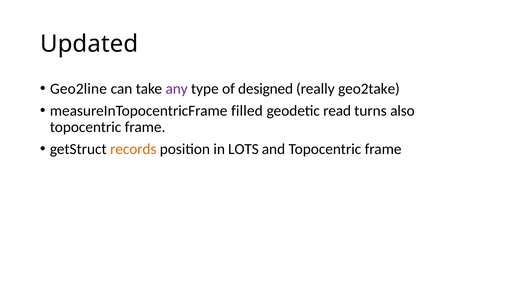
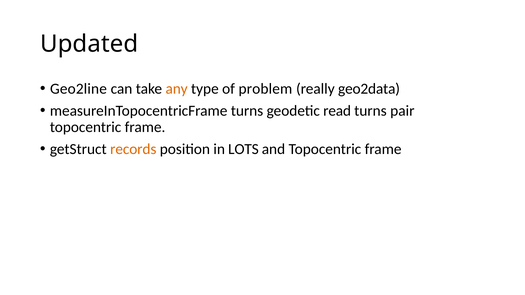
any colour: purple -> orange (177, 89)
designed: designed -> problem (265, 89)
geo2take: geo2take -> geo2data (369, 89)
measureInTopocentricFrame filled: filled -> turns (247, 111)
also: also -> pair (402, 111)
